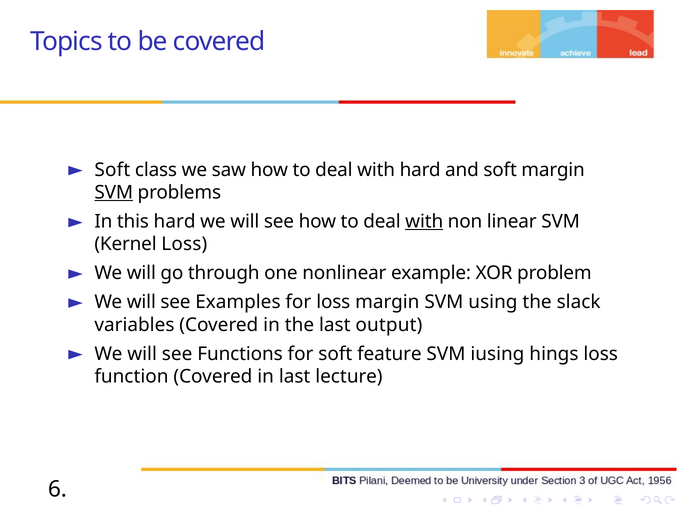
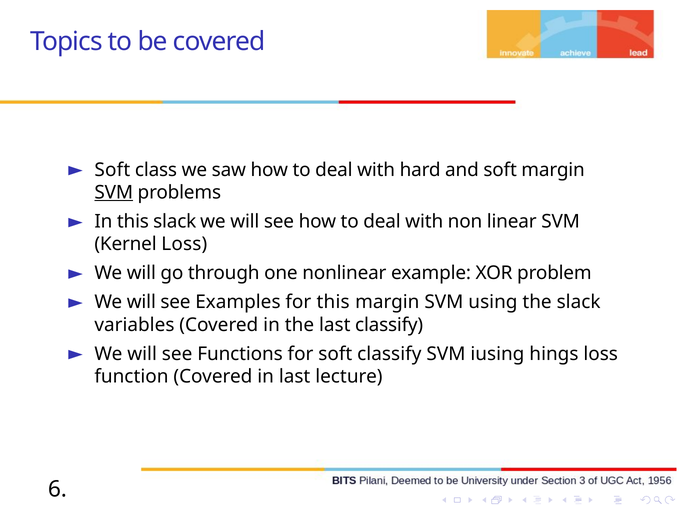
this hard: hard -> slack (175, 222)
with underline: present -> none (424, 222)
for loss: loss -> this (333, 302)
last output: output -> classify (389, 325)
soft feature: feature -> classify (389, 354)
